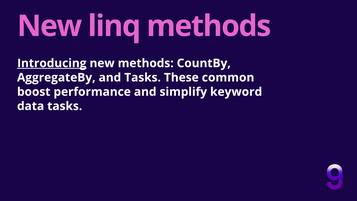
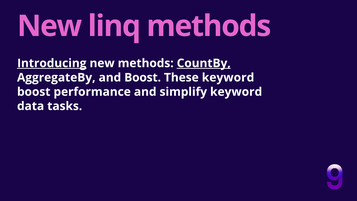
CountBy underline: none -> present (204, 63)
and Tasks: Tasks -> Boost (143, 77)
These common: common -> keyword (228, 77)
